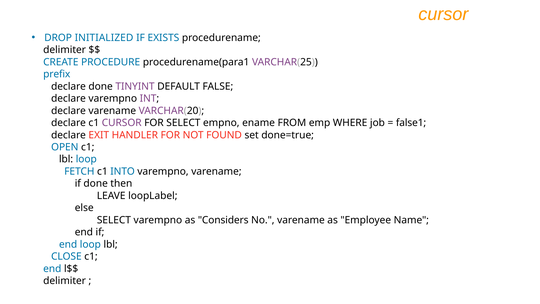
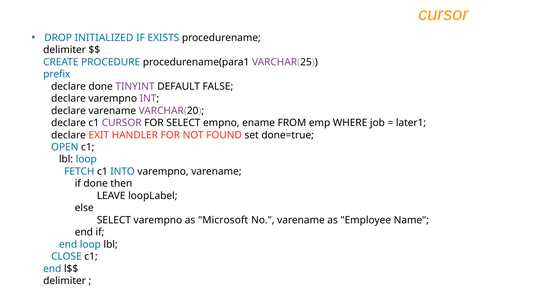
false1: false1 -> later1 (411, 123)
Considers: Considers -> Microsoft (223, 220)
